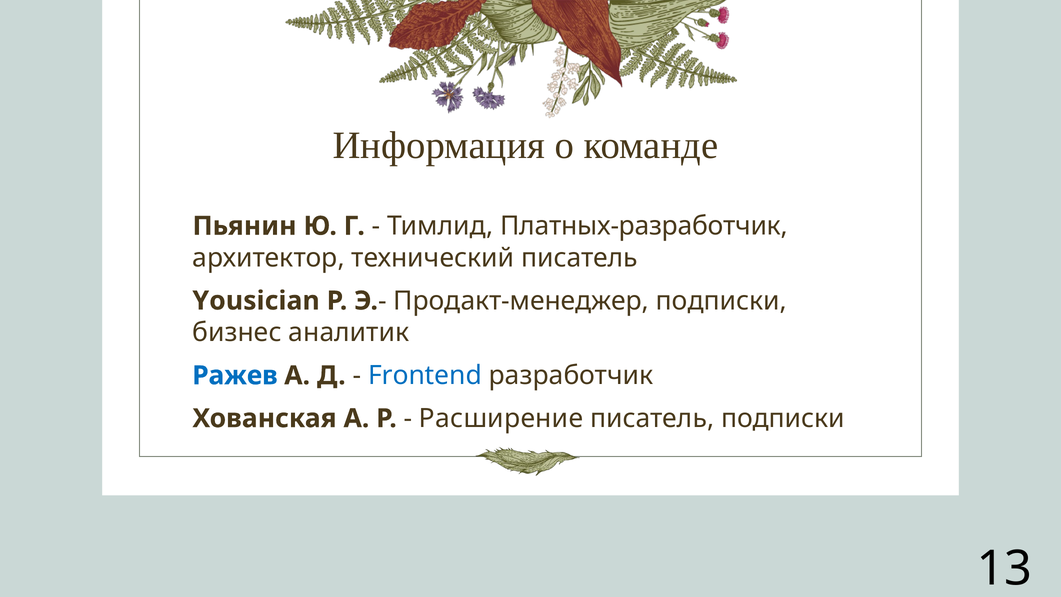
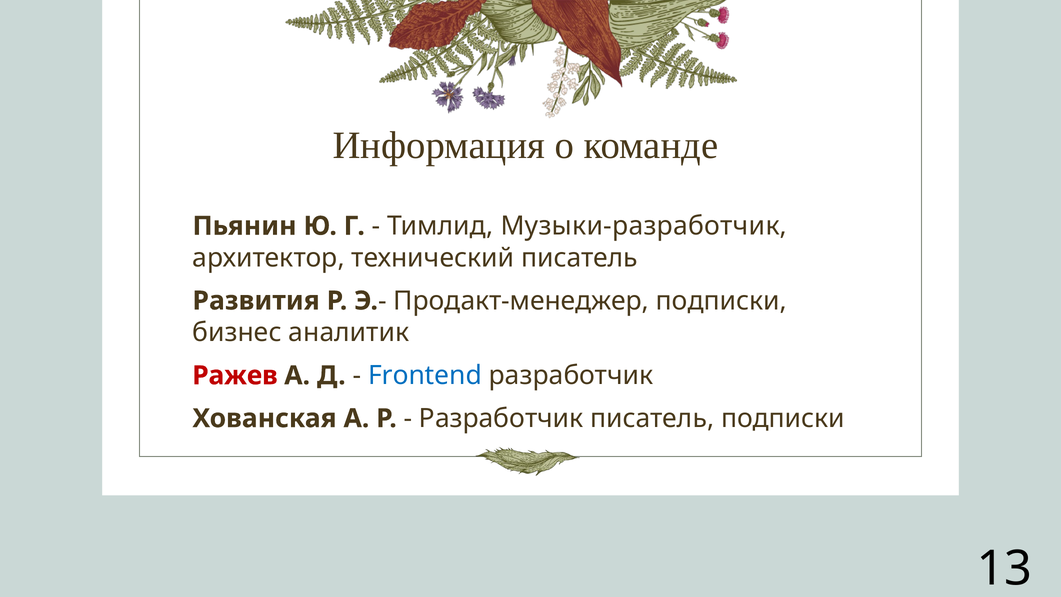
Платных-разработчик: Платных-разработчик -> Музыки-разработчик (644, 226)
Yousician: Yousician -> Развития (256, 301)
Ражев colour: blue -> red (235, 375)
Расширение: Расширение -> Разработчик (501, 418)
